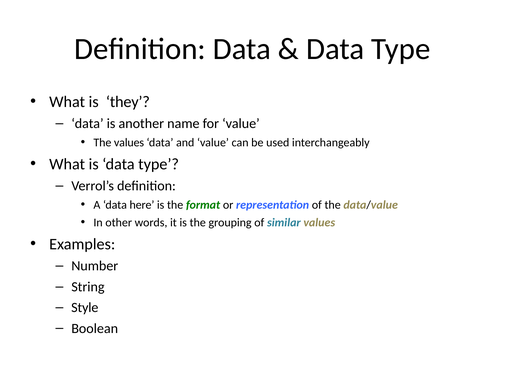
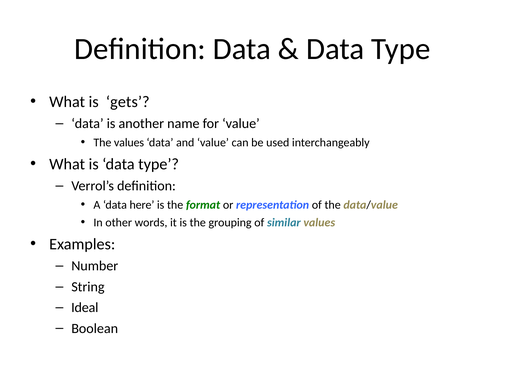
they: they -> gets (128, 102)
Style: Style -> Ideal (85, 307)
